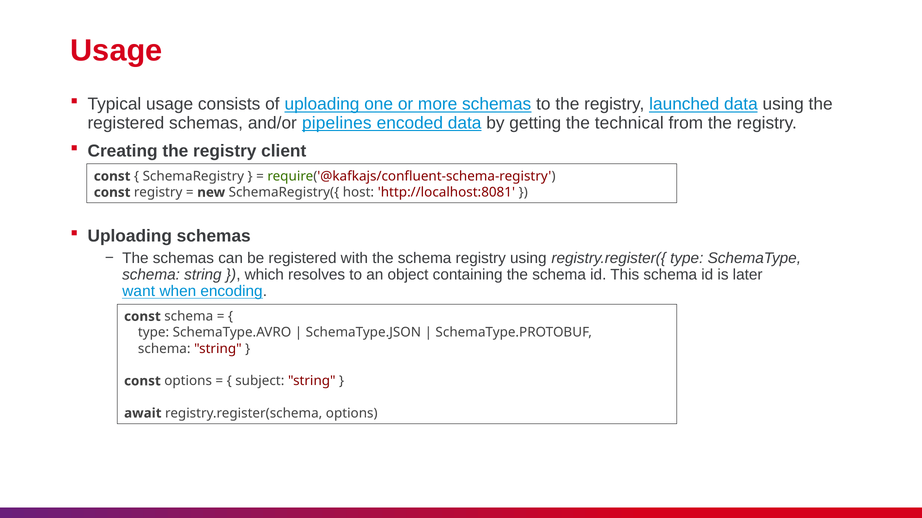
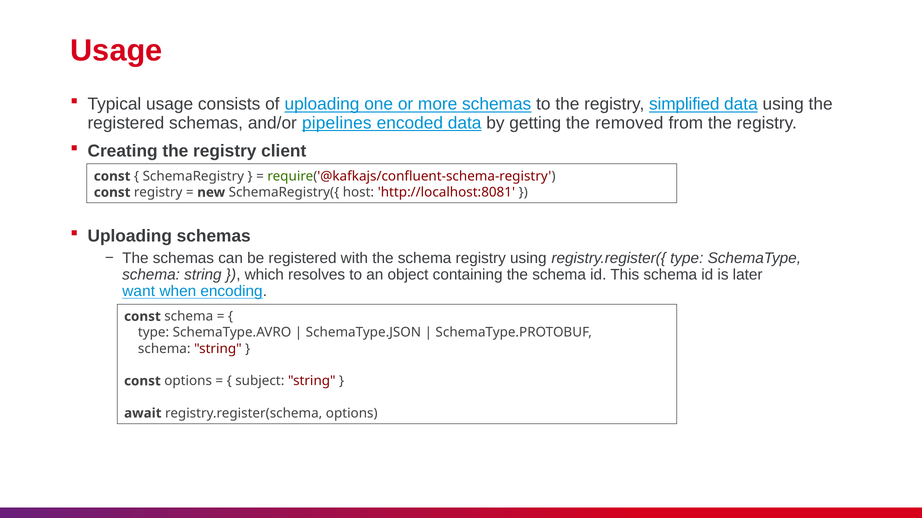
launched: launched -> simplified (684, 104)
technical: technical -> removed (629, 123)
